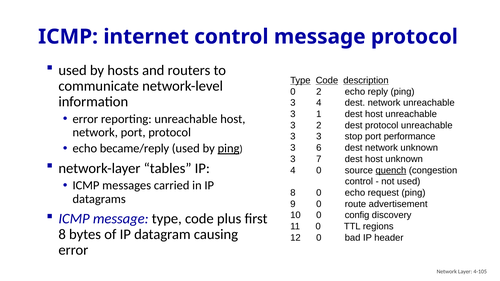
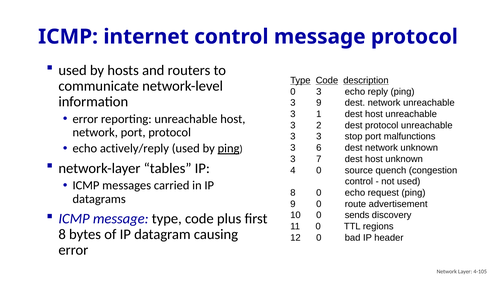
0 2: 2 -> 3 (319, 92)
3 4: 4 -> 9 (319, 103)
performance: performance -> malfunctions (410, 137)
became/reply: became/reply -> actively/reply (134, 149)
quench underline: present -> none (391, 170)
config: config -> sends (357, 215)
